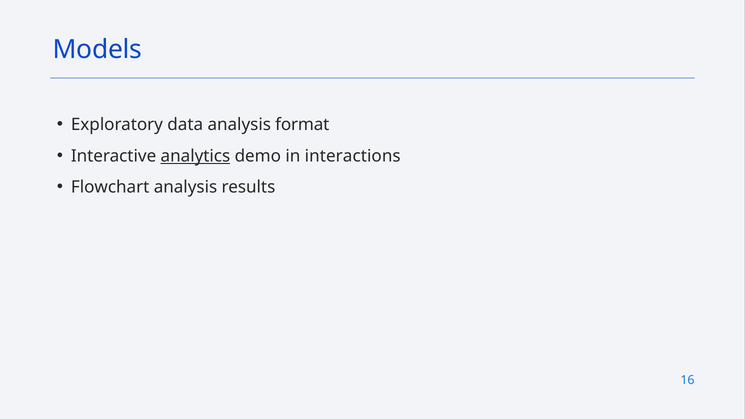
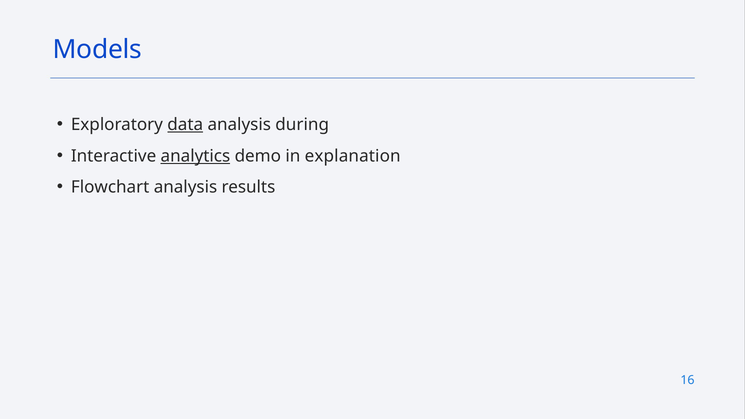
data underline: none -> present (185, 125)
format: format -> during (302, 125)
interactions: interactions -> explanation (353, 156)
